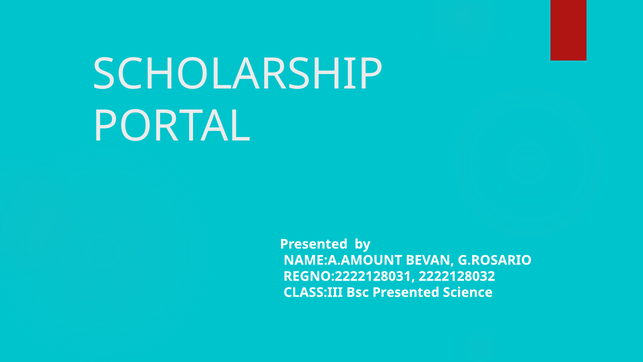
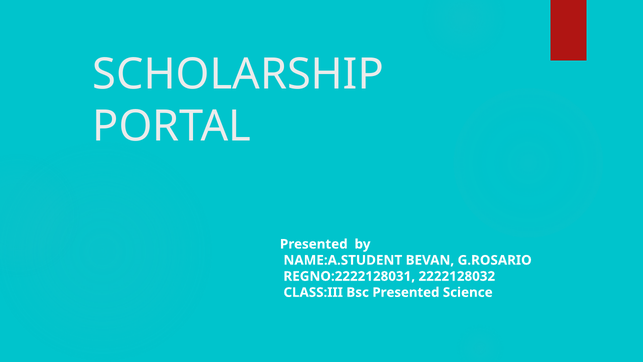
NAME:A.AMOUNT: NAME:A.AMOUNT -> NAME:A.STUDENT (343, 260)
